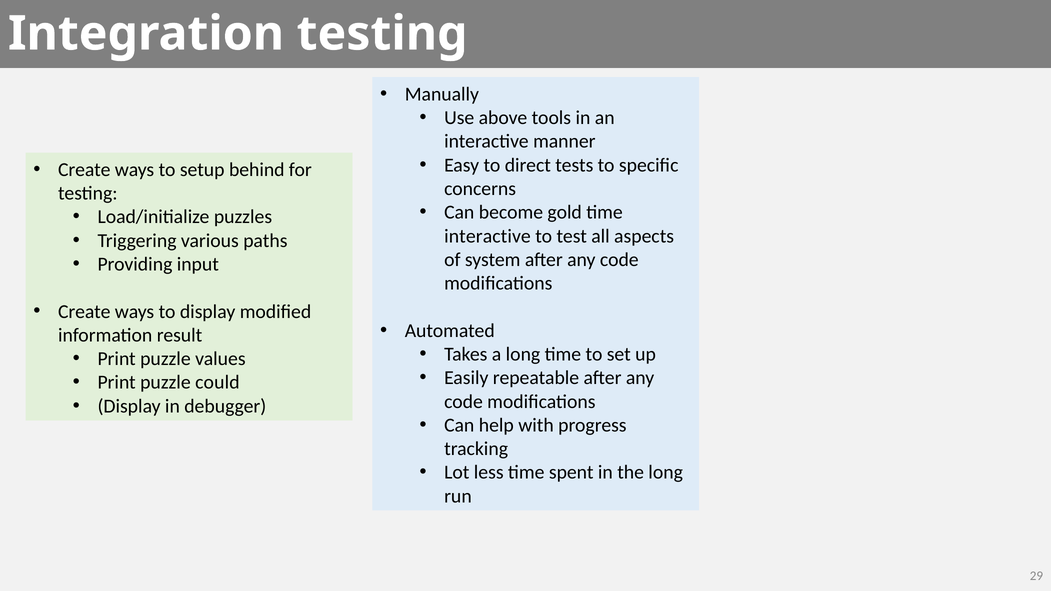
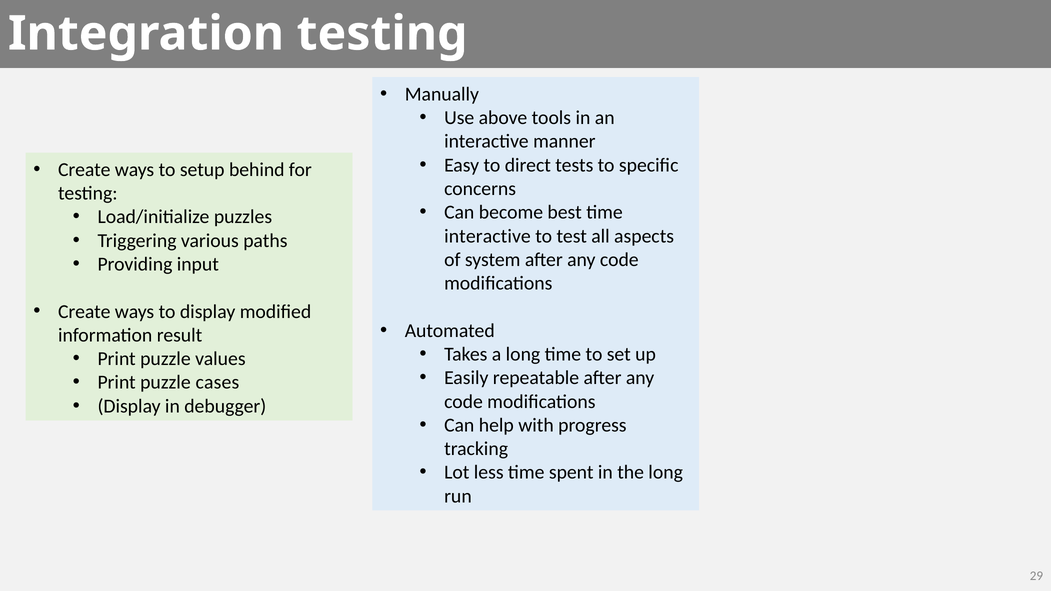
gold: gold -> best (565, 212)
could: could -> cases (217, 383)
